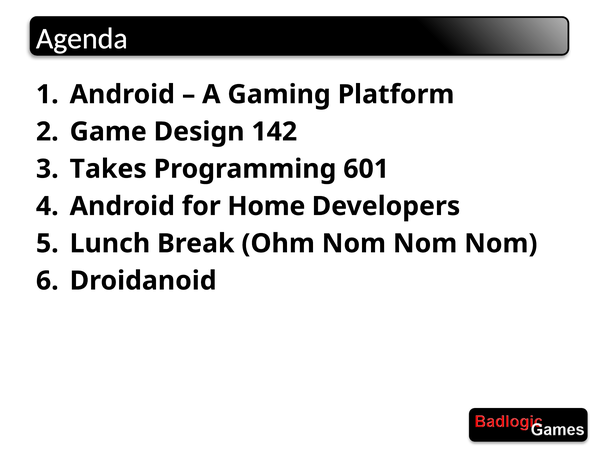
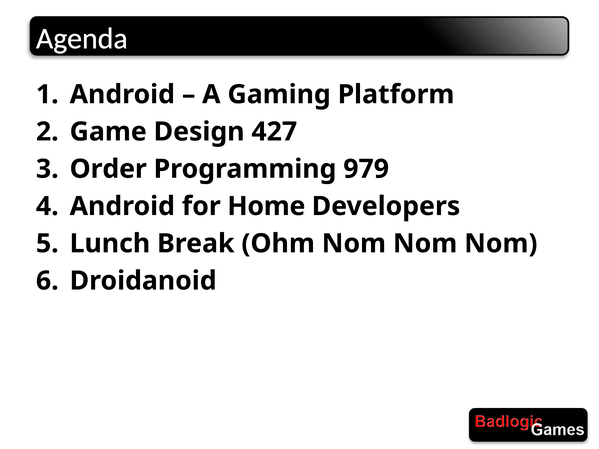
142: 142 -> 427 (274, 132)
Takes: Takes -> Order (108, 169)
601: 601 -> 979 (366, 169)
